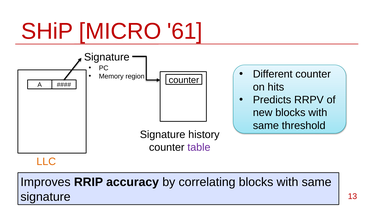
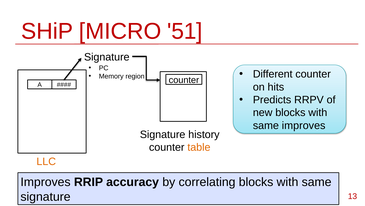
61: 61 -> 51 (185, 31)
same threshold: threshold -> improves (304, 125)
table colour: purple -> orange (199, 147)
